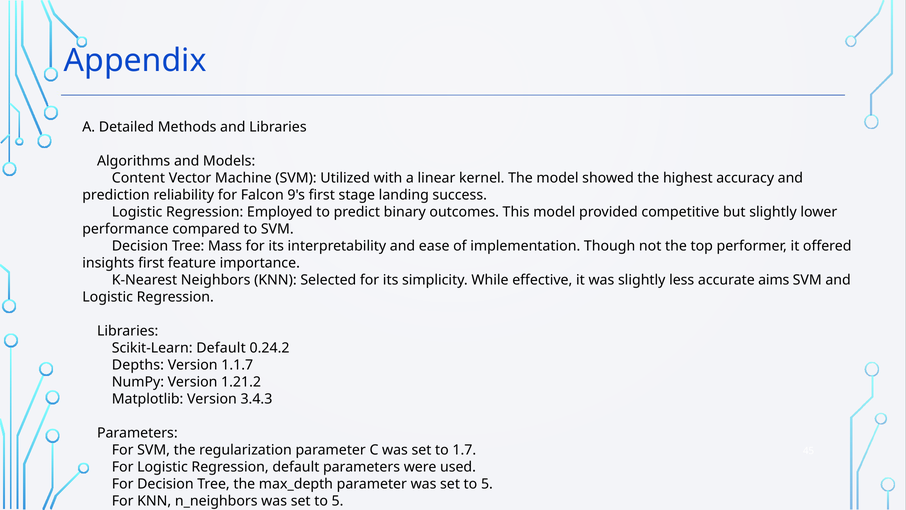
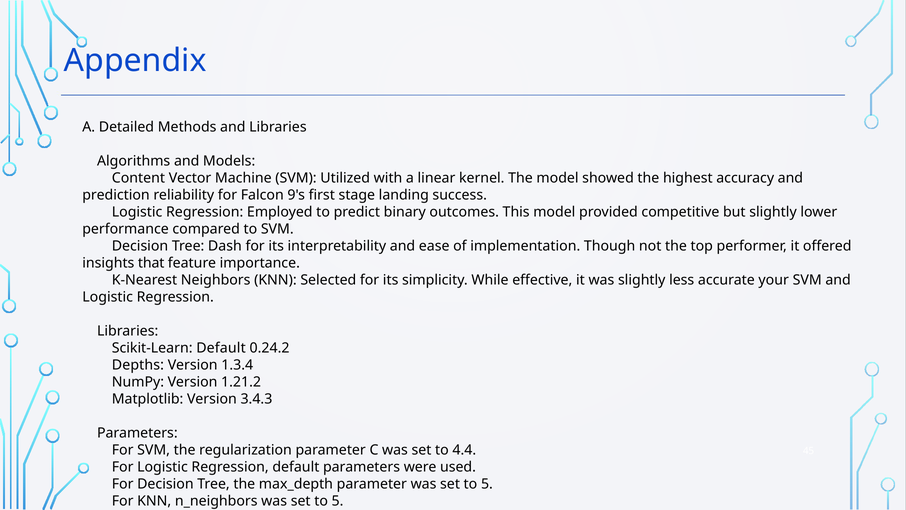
Mass: Mass -> Dash (225, 246)
insights first: first -> that (151, 263)
aims: aims -> your (774, 280)
1.1.7: 1.1.7 -> 1.3.4 (237, 365)
1.7: 1.7 -> 4.4 (464, 450)
